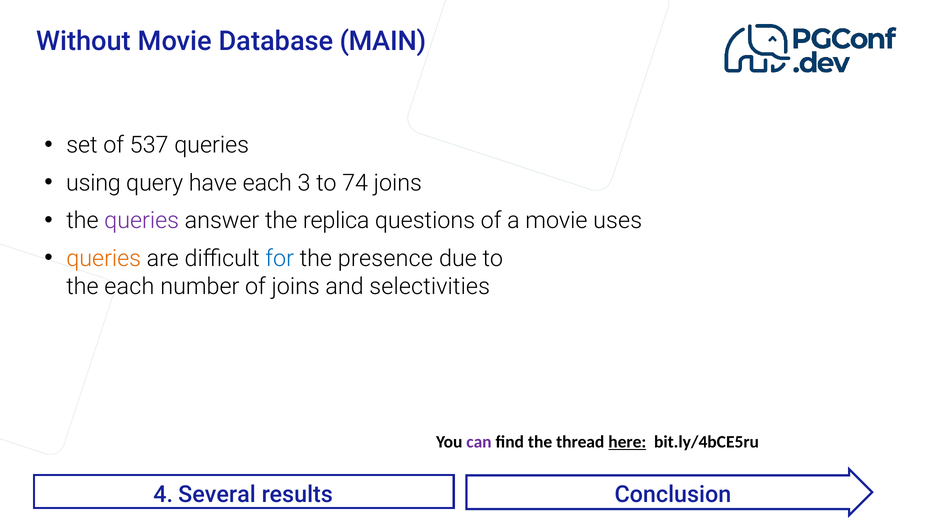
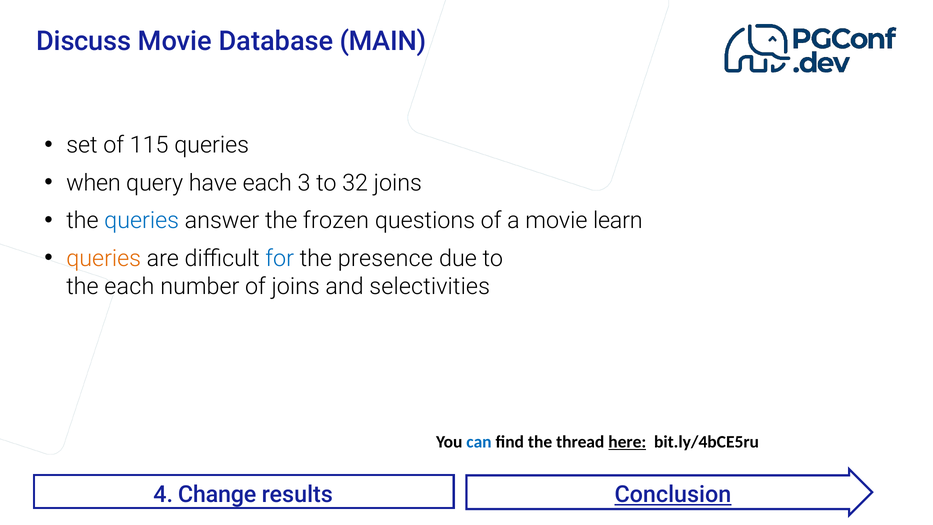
Without: Without -> Discuss (84, 41)
537: 537 -> 115 (149, 145)
using: using -> when (93, 183)
74: 74 -> 32 (355, 183)
queries colour: purple -> blue (142, 221)
replica: replica -> frozen (336, 221)
uses: uses -> learn (618, 221)
can colour: purple -> blue (479, 442)
Several: Several -> Change (217, 495)
Conclusion underline: none -> present (673, 495)
